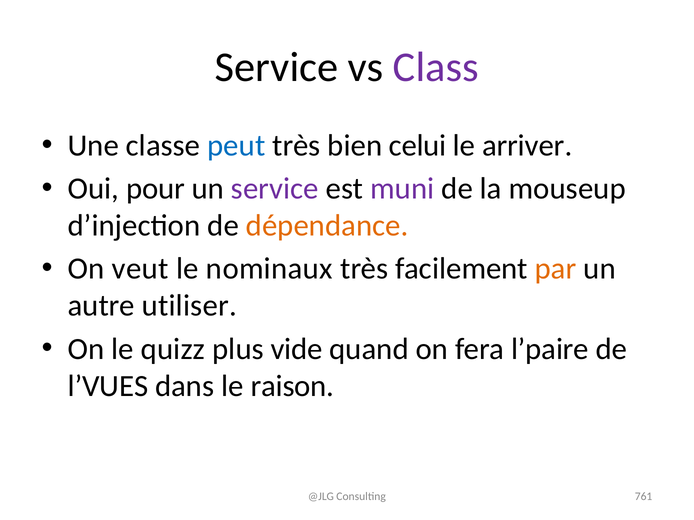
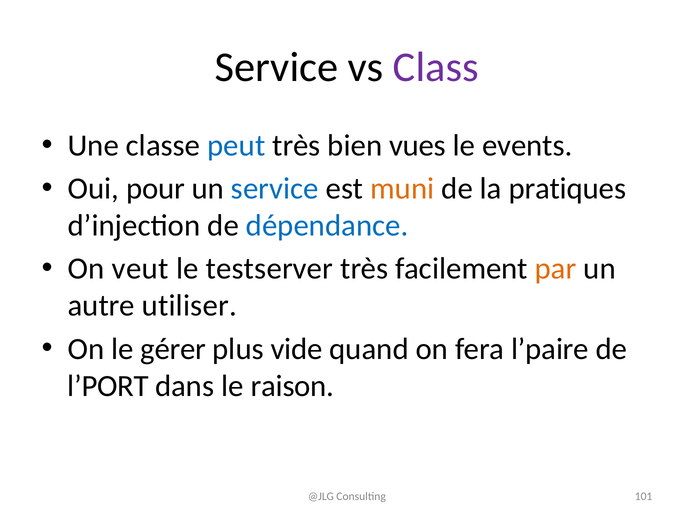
celui: celui -> vues (418, 146)
arriver: arriver -> events (527, 146)
service colour: purple -> blue (275, 189)
muni colour: purple -> orange (402, 189)
mouseup: mouseup -> pratiques (567, 189)
dépendance colour: orange -> blue (327, 226)
nominaux: nominaux -> testserver (269, 269)
quizz: quizz -> gérer (173, 349)
l’VUES: l’VUES -> l’PORT (108, 386)
761: 761 -> 101 (644, 497)
